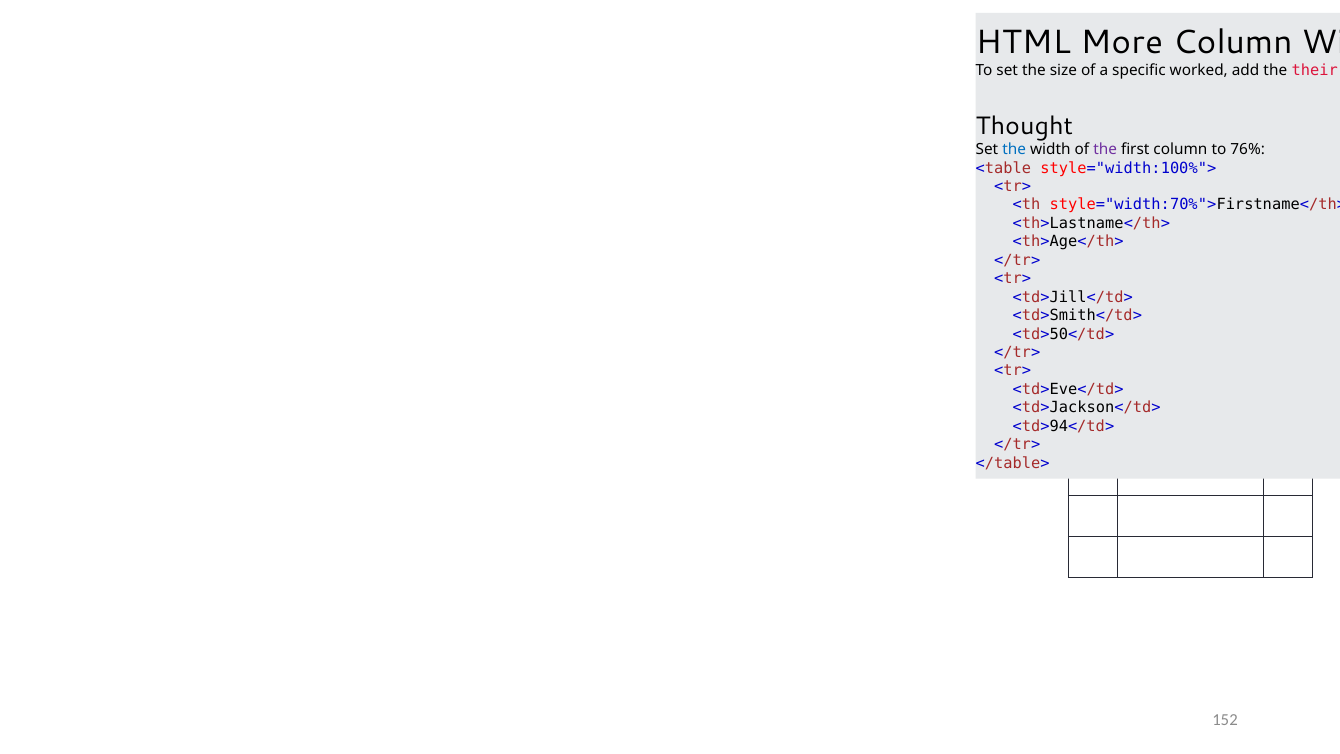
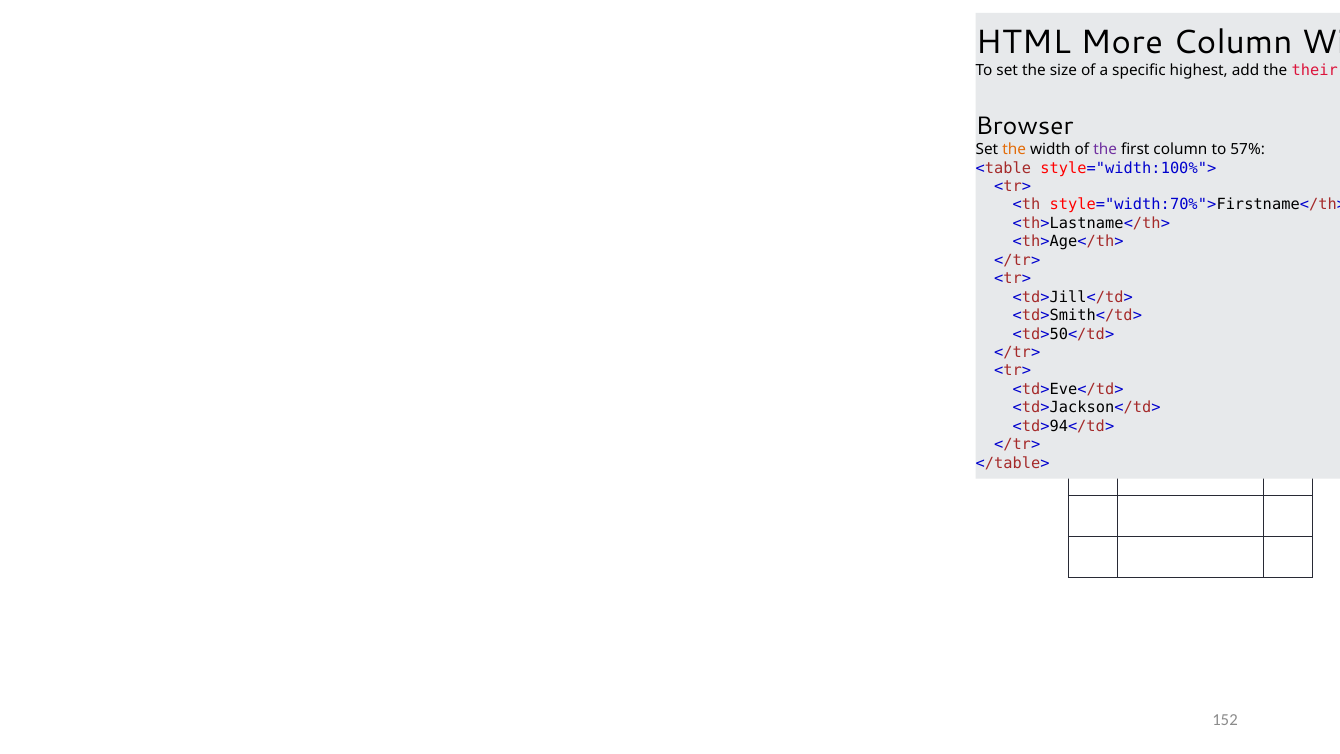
worked: worked -> highest (1199, 71)
Thought: Thought -> Browser (1025, 126)
the colour: blue -> orange (1014, 149)
76%: 76% -> 57% (1248, 149)
